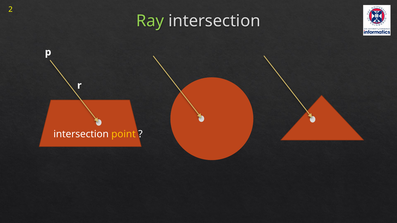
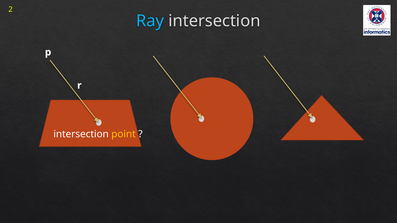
Ray colour: light green -> light blue (150, 21)
